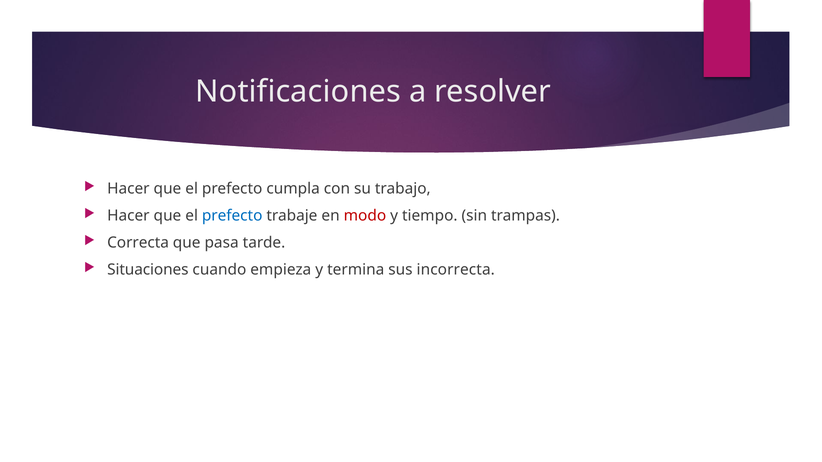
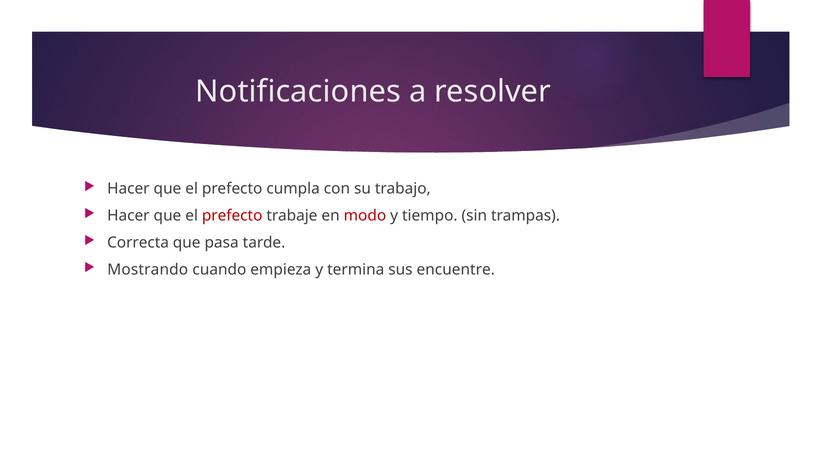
prefecto colour: blue -> red (232, 216)
Situaciones: Situaciones -> Mostrando (148, 270)
incorrecta: incorrecta -> encuentre (456, 270)
